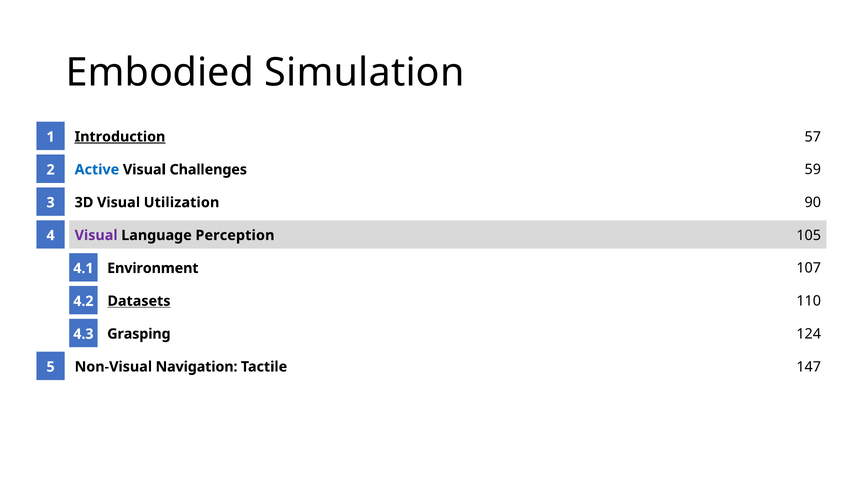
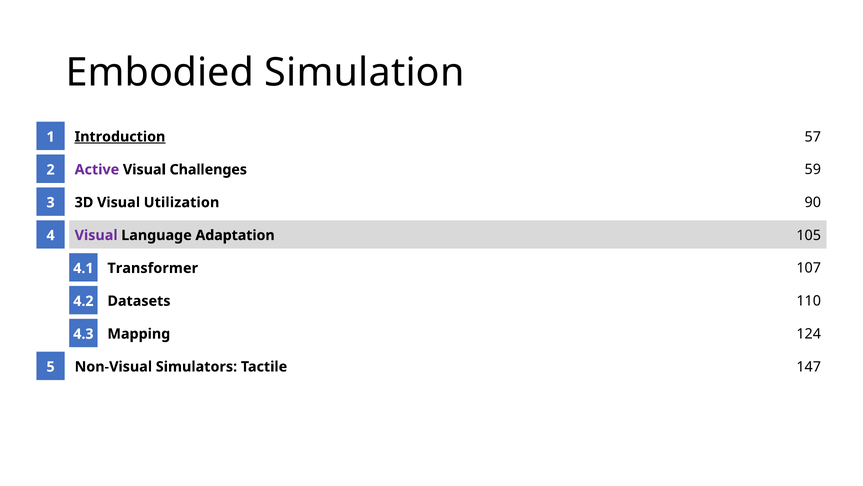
Active colour: blue -> purple (97, 169)
Perception: Perception -> Adaptation (235, 235)
Environment: Environment -> Transformer (153, 268)
Datasets underline: present -> none (139, 301)
Grasping: Grasping -> Mapping (139, 334)
Navigation: Navigation -> Simulators (196, 366)
